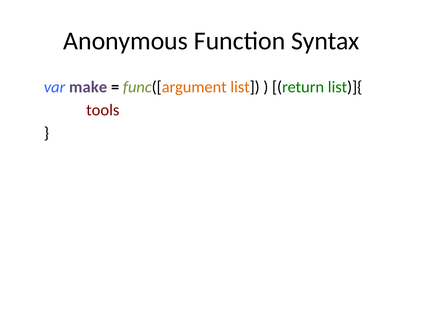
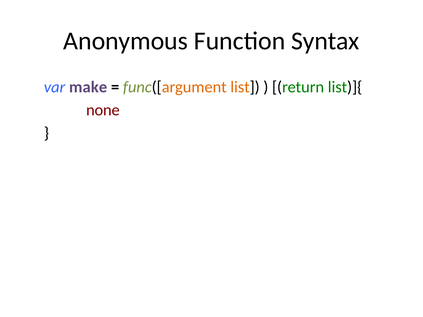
tools: tools -> none (103, 110)
